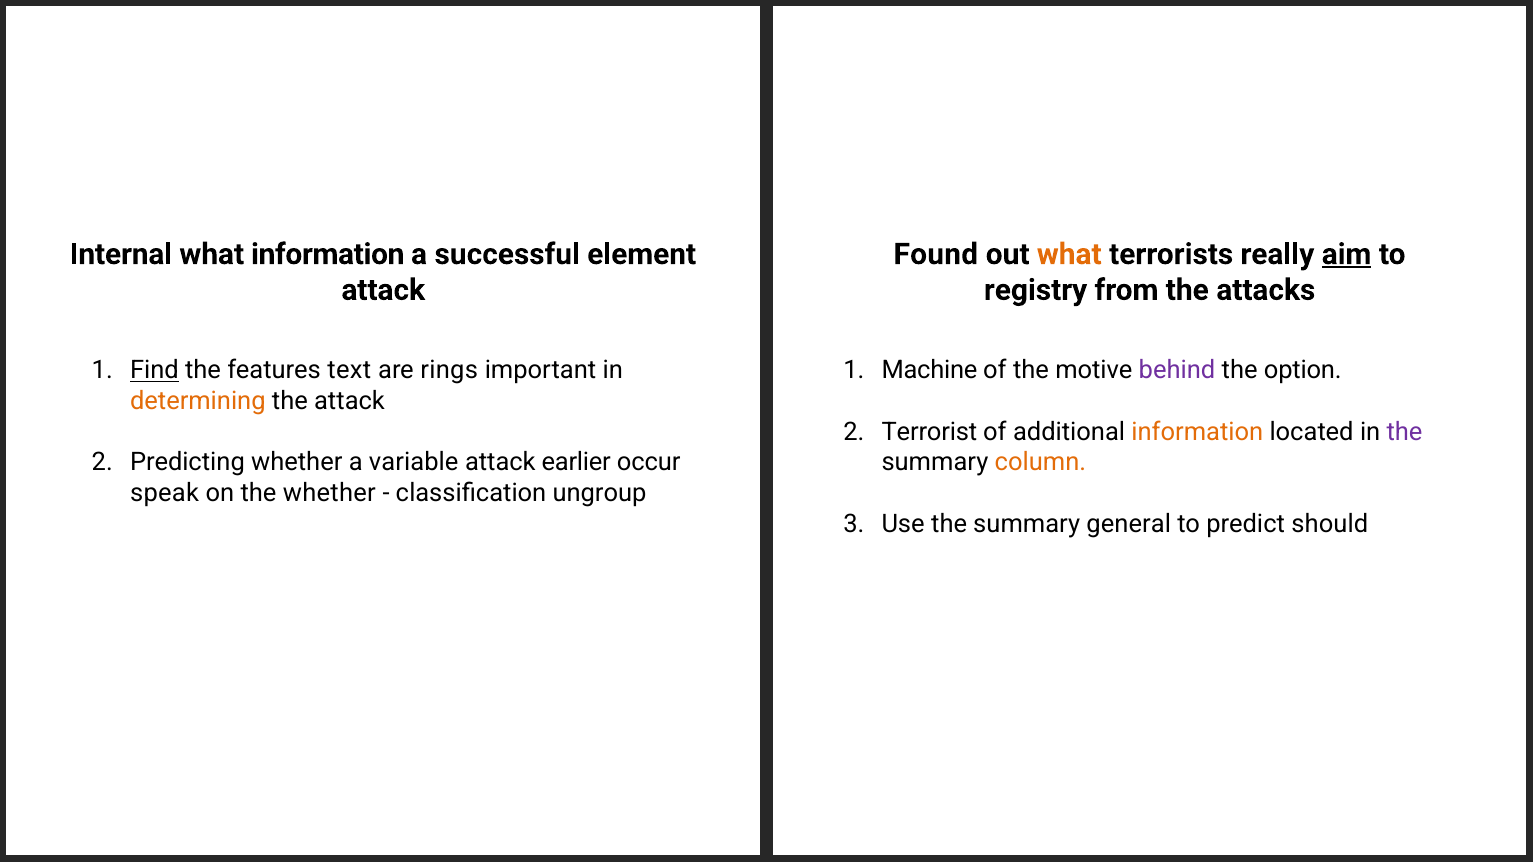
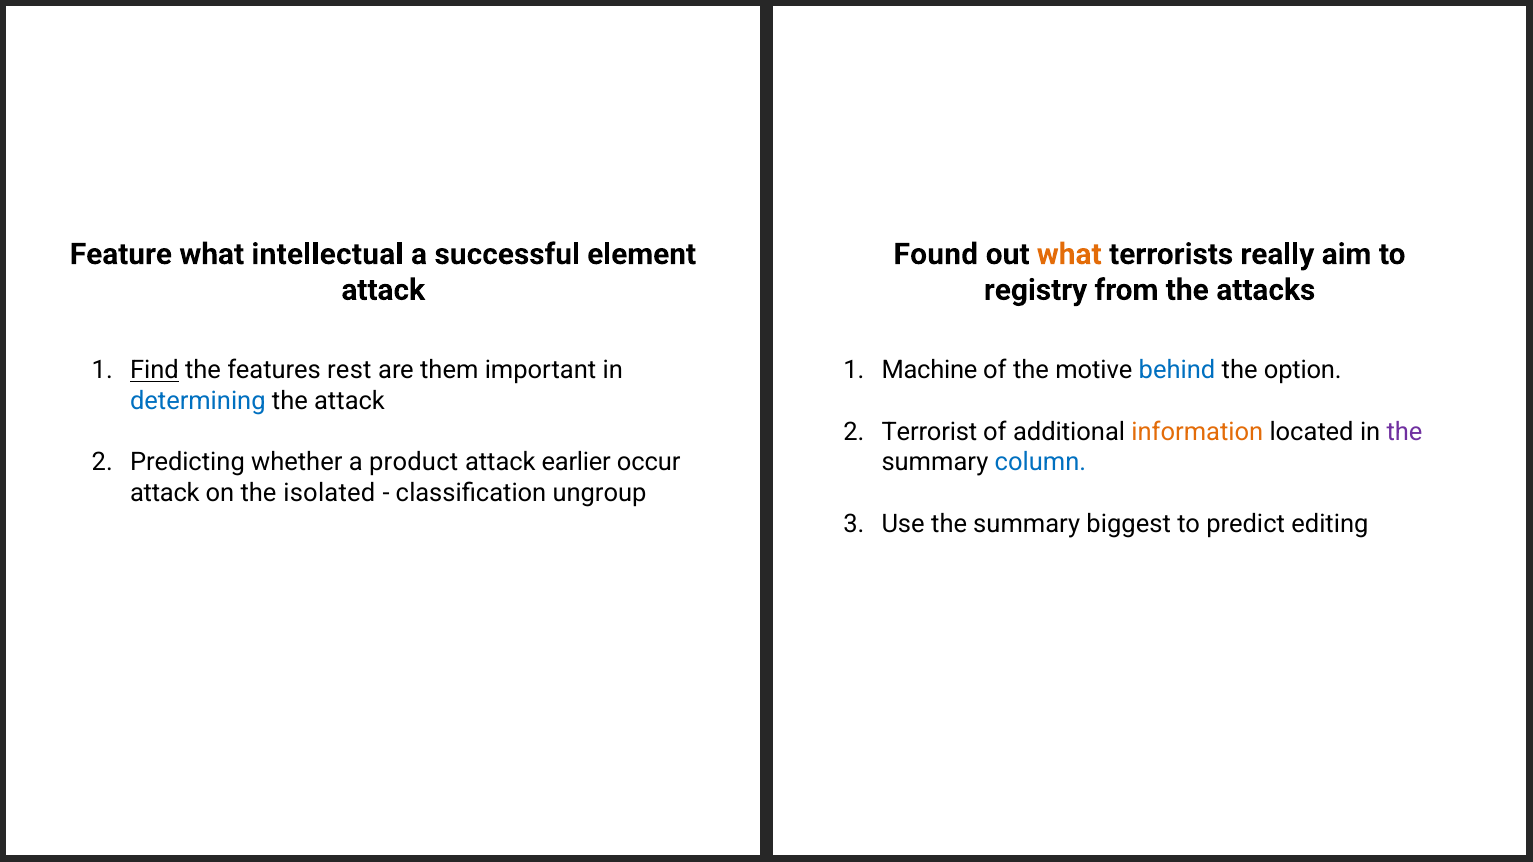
Internal: Internal -> Feature (121, 254)
what information: information -> intellectual (327, 254)
aim underline: present -> none (1347, 254)
text: text -> rest (349, 371)
rings: rings -> them (449, 371)
behind colour: purple -> blue (1177, 371)
determining colour: orange -> blue (198, 401)
variable: variable -> product (414, 463)
column colour: orange -> blue (1040, 463)
speak: speak -> attack (165, 493)
the whether: whether -> isolated (329, 493)
general: general -> biggest (1129, 524)
should: should -> editing (1330, 524)
